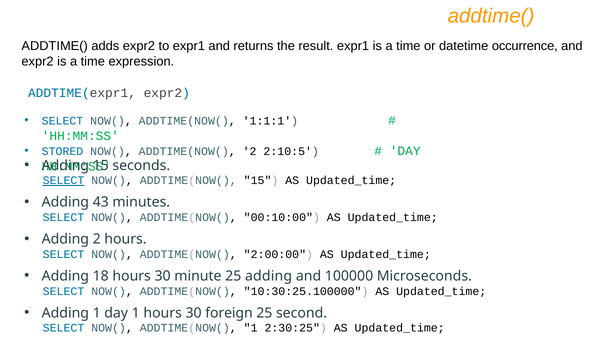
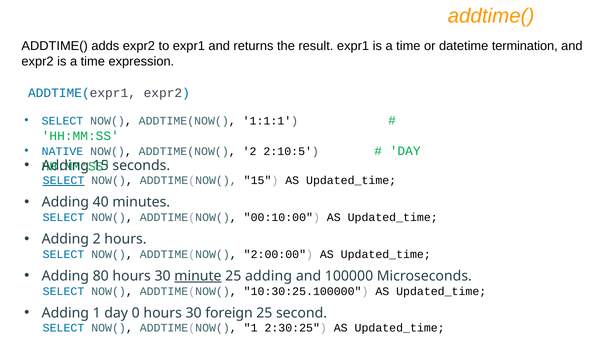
occurrence: occurrence -> termination (525, 46)
STORED: STORED -> NATIVE (63, 152)
43: 43 -> 40 (101, 203)
18: 18 -> 80 (101, 276)
minute underline: none -> present (198, 276)
day 1: 1 -> 0 (136, 313)
